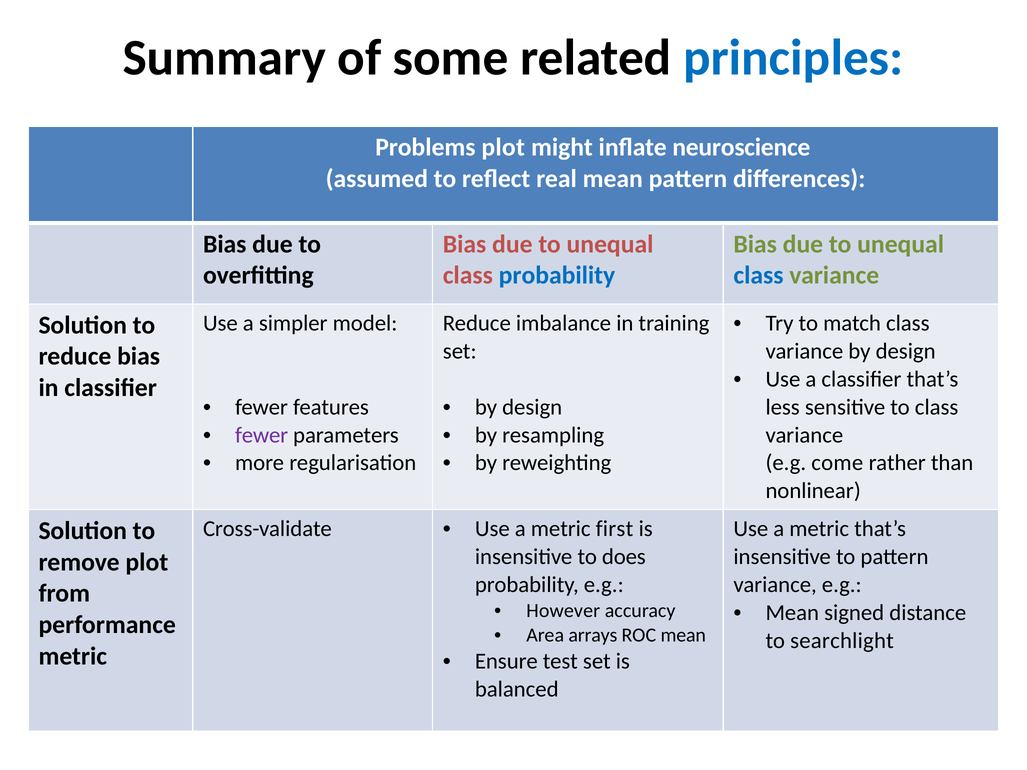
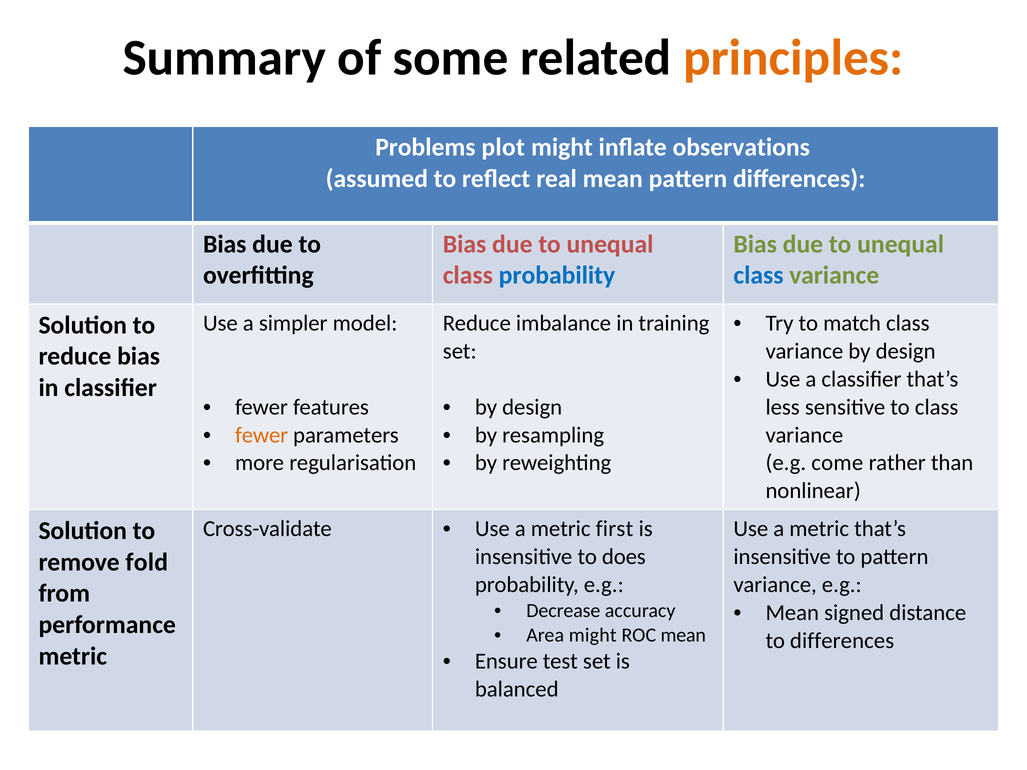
principles colour: blue -> orange (793, 58)
neuroscience: neuroscience -> observations (741, 147)
fewer colour: purple -> orange (262, 435)
remove plot: plot -> fold (147, 562)
However: However -> Decrease (563, 611)
Area arrays: arrays -> might (593, 635)
to searchlight: searchlight -> differences (842, 641)
